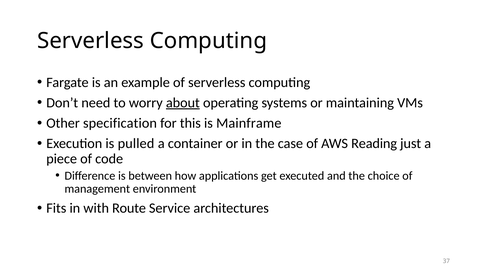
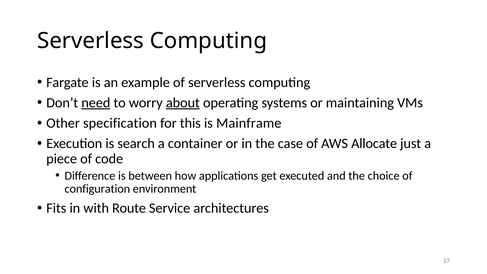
need underline: none -> present (96, 103)
pulled: pulled -> search (136, 144)
Reading: Reading -> Allocate (374, 144)
management: management -> configuration (97, 189)
